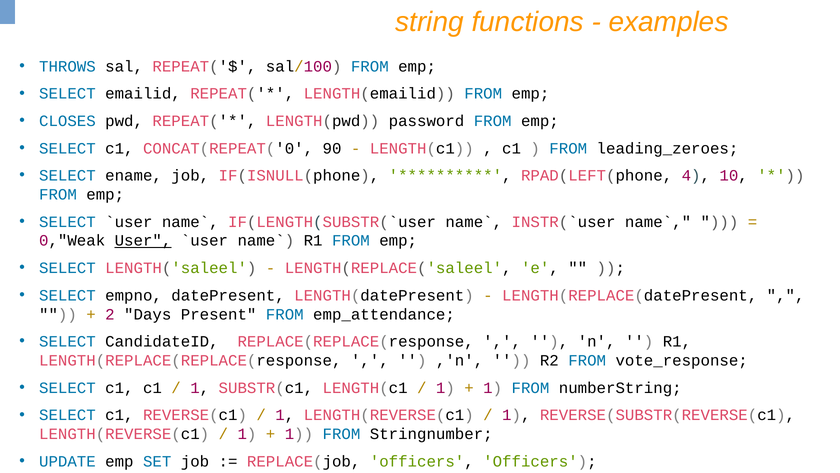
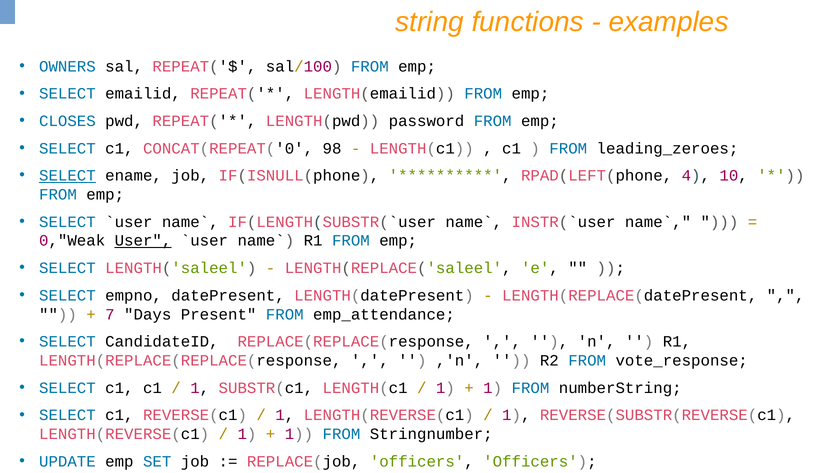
THROWS: THROWS -> OWNERS (67, 66)
90: 90 -> 98 (332, 148)
SELECT underline: none -> present (67, 175)
2: 2 -> 7 (110, 314)
